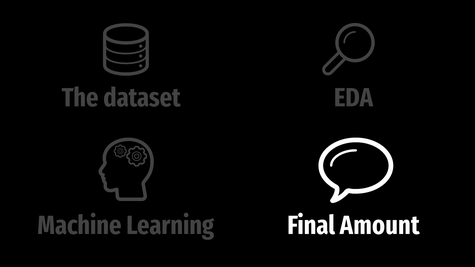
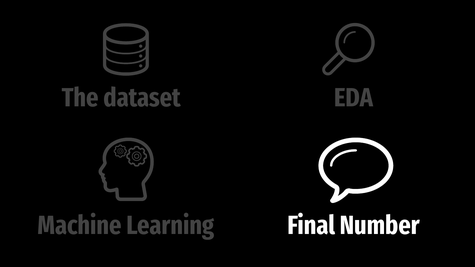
Amount: Amount -> Number (380, 226)
